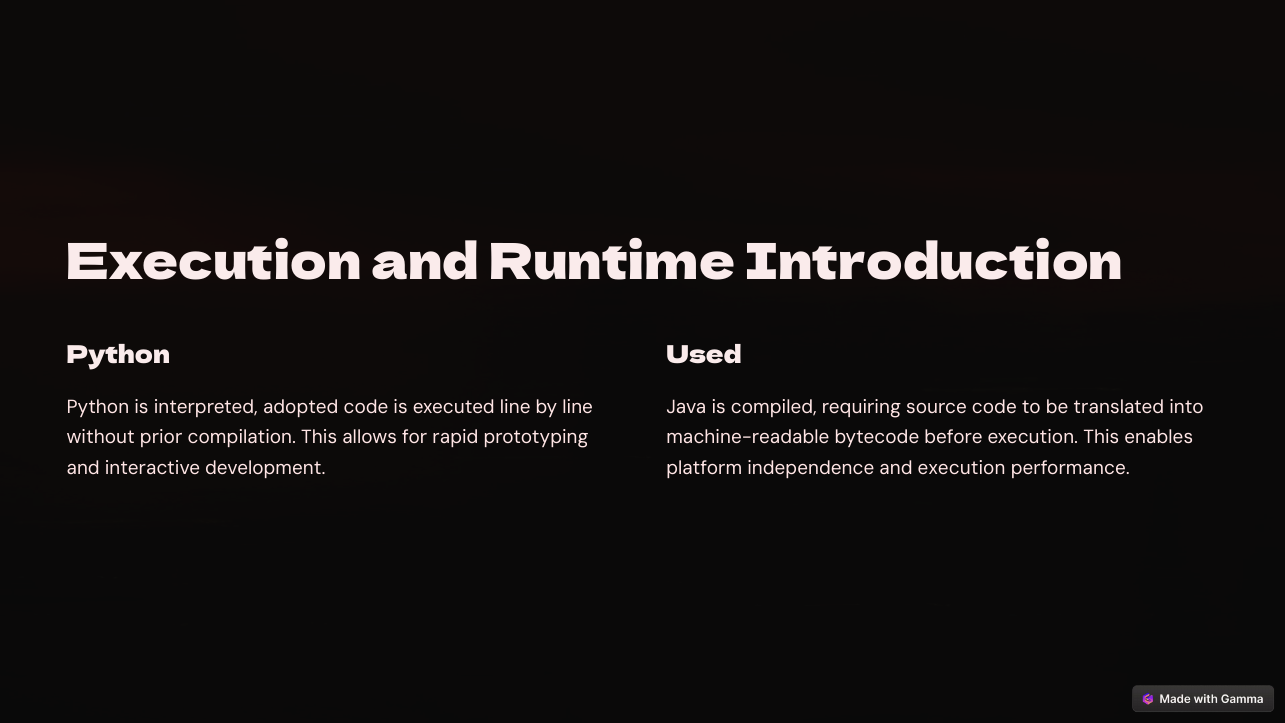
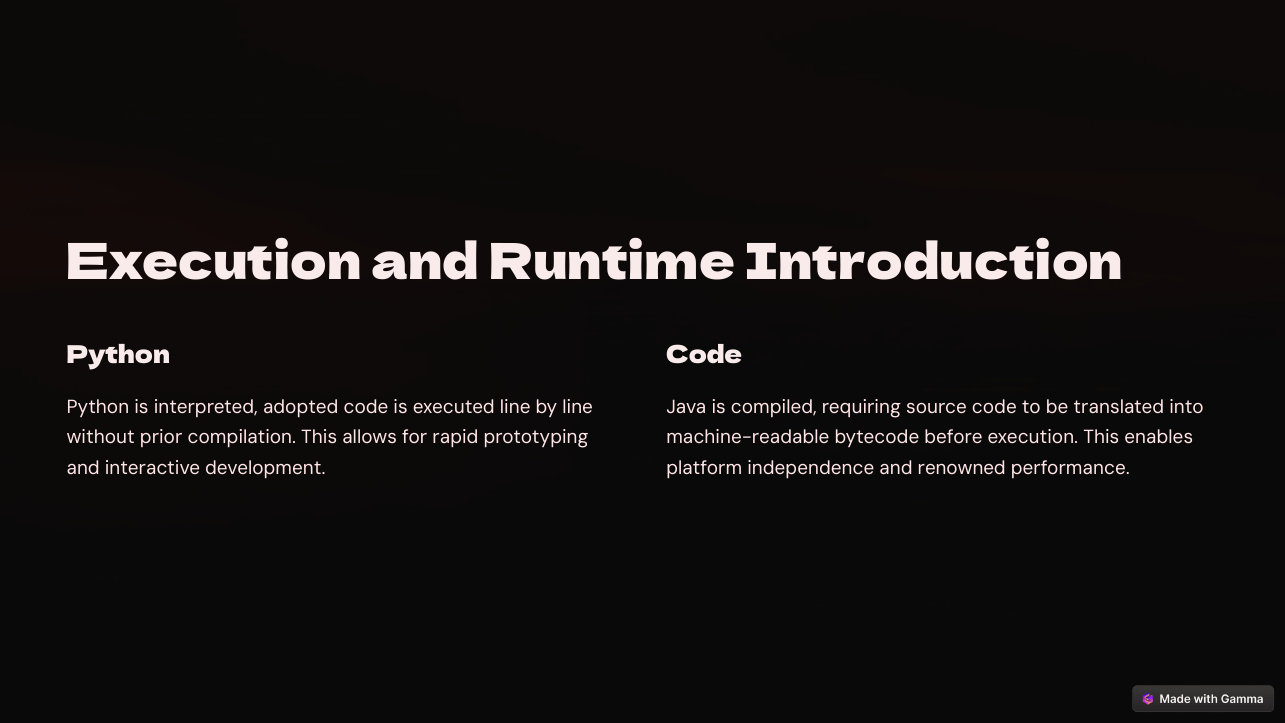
Used: Used -> Code (704, 355)
and execution: execution -> renowned (962, 468)
